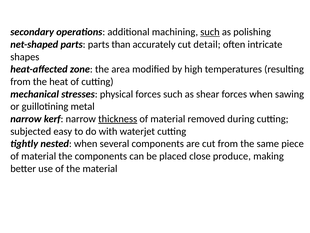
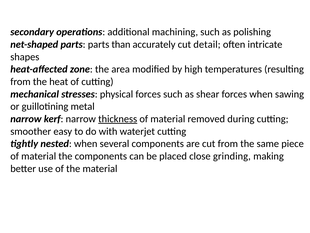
such underline: present -> none (210, 32)
subjected: subjected -> smoother (31, 131)
produce: produce -> grinding (232, 156)
